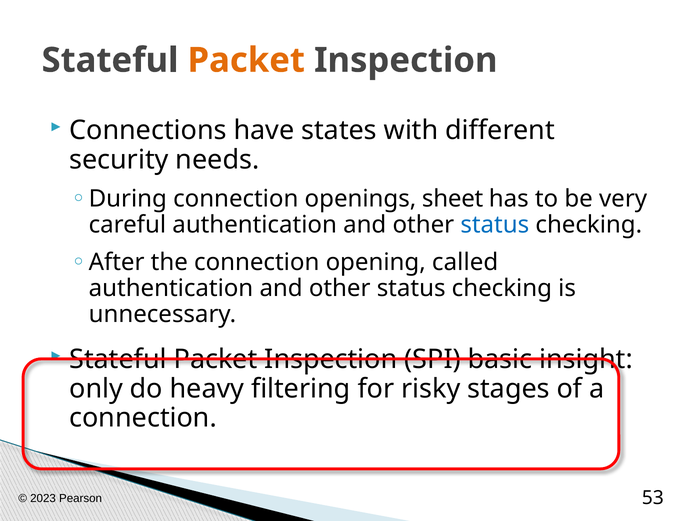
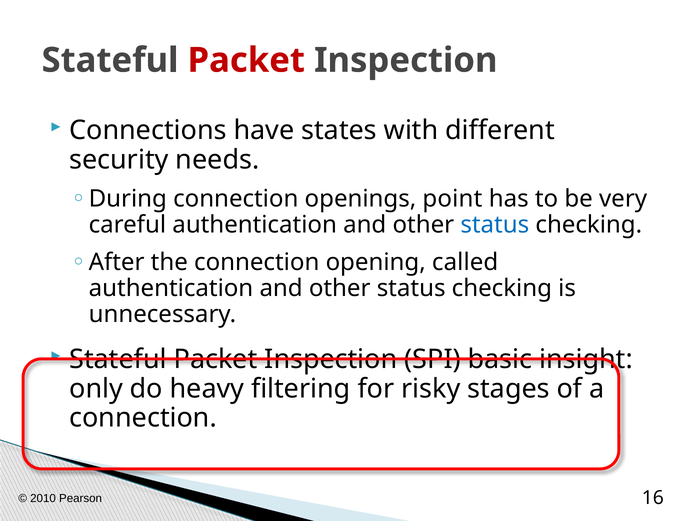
Packet colour: orange -> red (246, 60)
sheet: sheet -> point (452, 199)
2023: 2023 -> 2010 (43, 498)
53: 53 -> 16 (653, 497)
